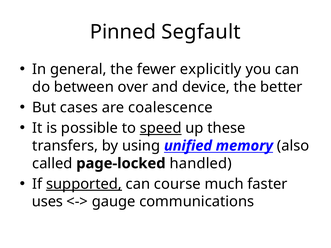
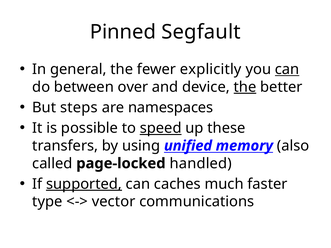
can underline: none -> present (287, 69)
the underline: none -> present (245, 87)
cases: cases -> steps (79, 108)
coalescence: coalescence -> namespaces (171, 108)
course: course -> caches (177, 184)
uses: uses -> type (47, 202)
gauge: gauge -> vector (114, 202)
